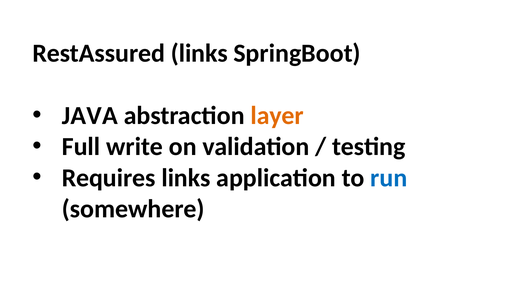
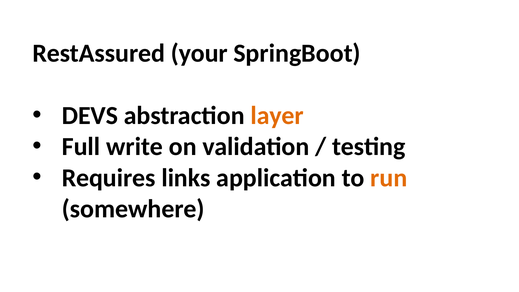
RestAssured links: links -> your (199, 53)
JAVA: JAVA -> DEVS (90, 116)
run colour: blue -> orange (389, 178)
